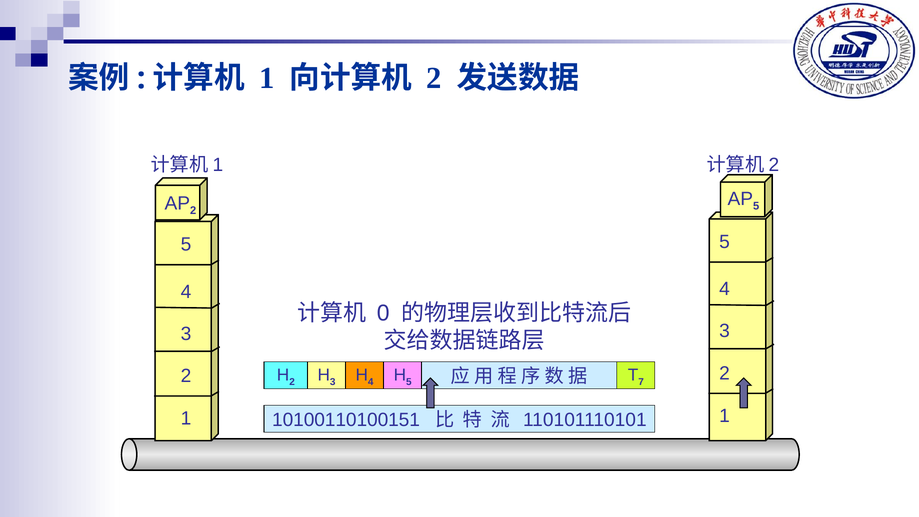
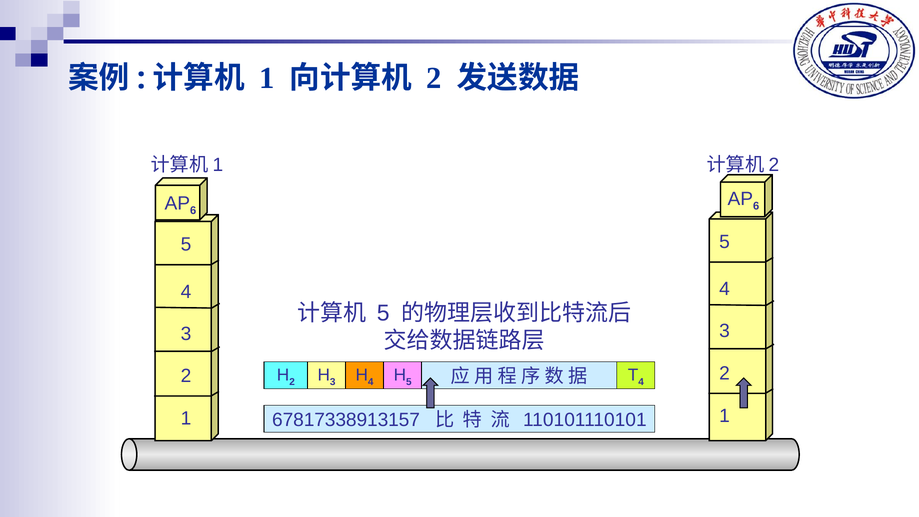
5: 5 -> 6 (756, 206)
2: 2 -> 6 (193, 211)
0: 0 -> 5 (383, 313)
7: 7 -> 4 (641, 382)
10100110100151: 10100110100151 -> 67817338913157 (346, 420)
